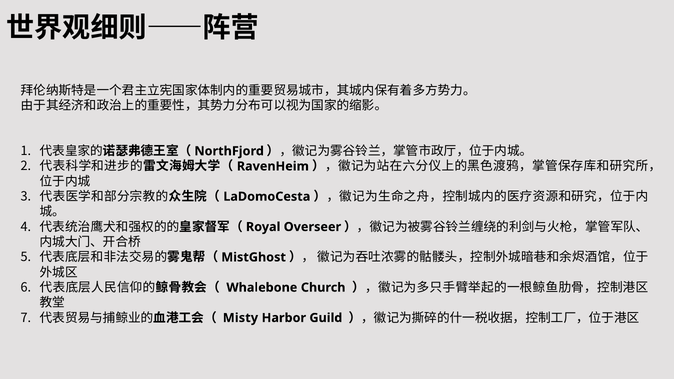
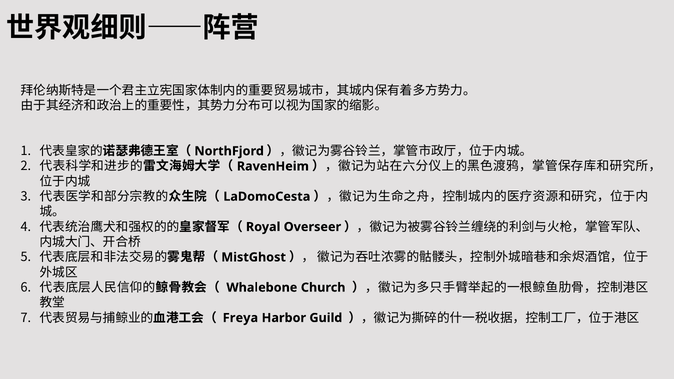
Misty: Misty -> Freya (240, 318)
